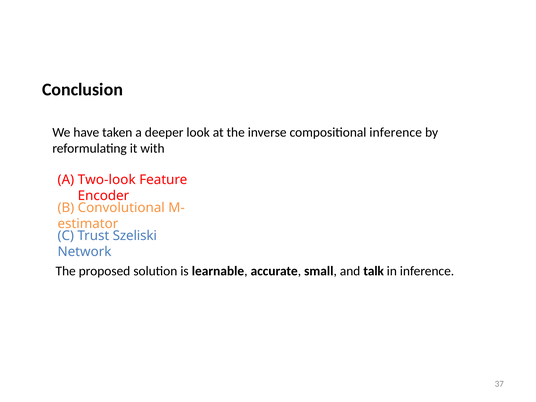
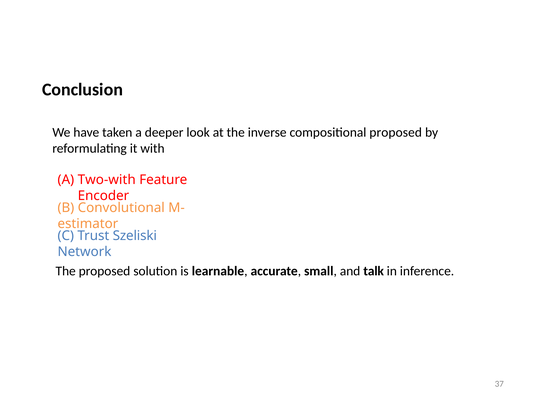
compositional inference: inference -> proposed (396, 132)
Two-look: Two-look -> Two-with (107, 180)
